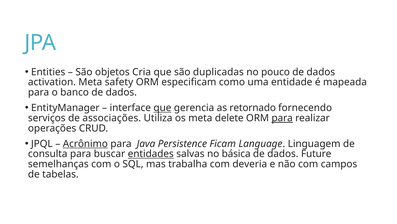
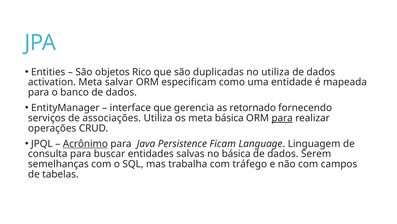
Cria: Cria -> Rico (142, 72)
no pouco: pouco -> utiliza (275, 72)
safety: safety -> salvar (119, 82)
que underline: present -> none (162, 108)
meta delete: delete -> básica (229, 118)
entidades underline: present -> none (151, 153)
Future: Future -> Serem (316, 153)
deveria: deveria -> tráfego (250, 164)
